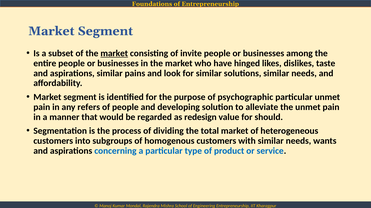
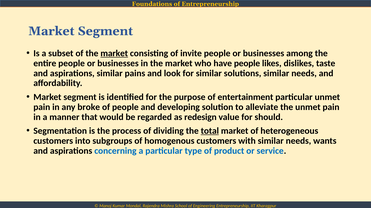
have hinged: hinged -> people (247, 63)
psychographic: psychographic -> entertainment (245, 97)
refers: refers -> broke (89, 107)
total underline: none -> present (210, 131)
